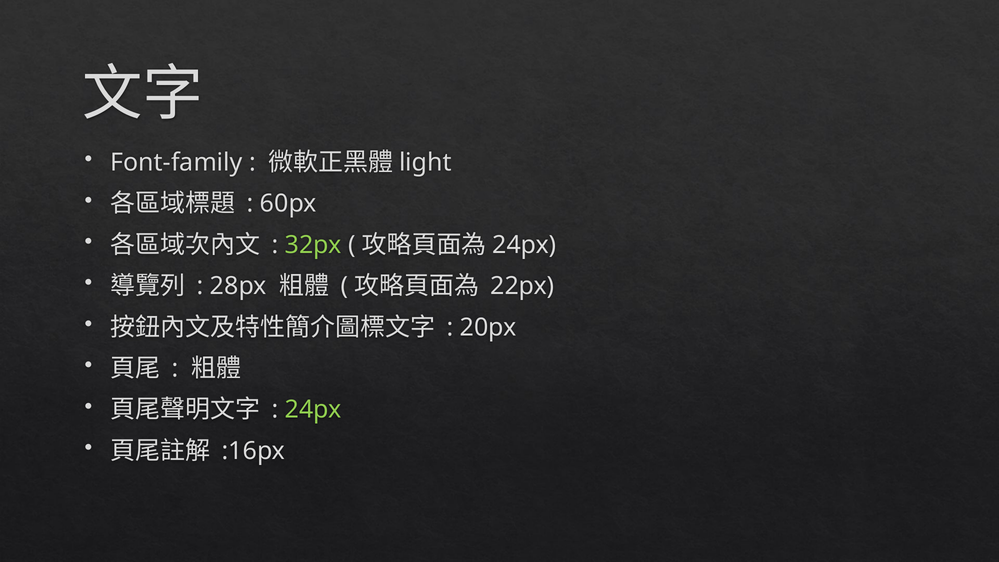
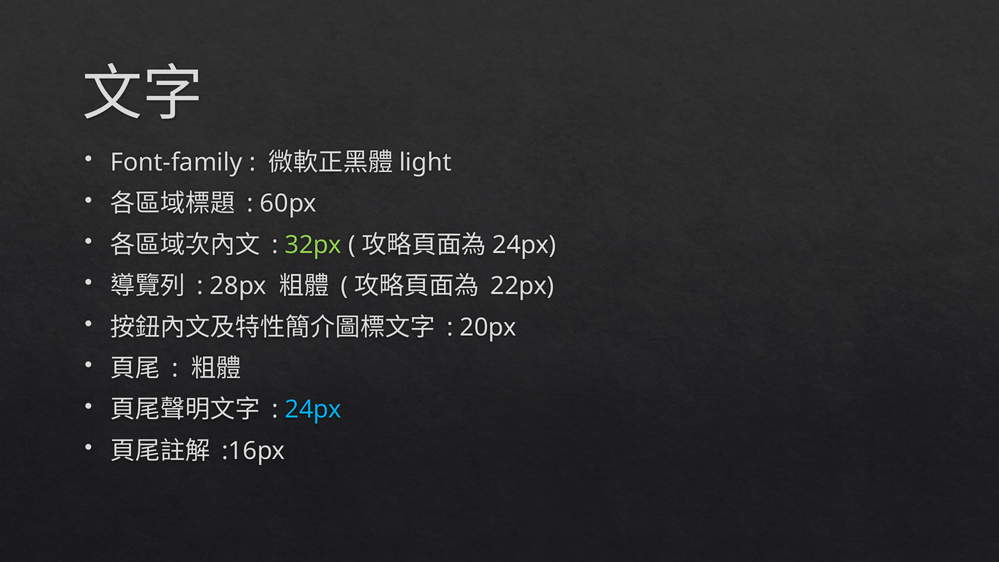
24px colour: light green -> light blue (313, 410)
